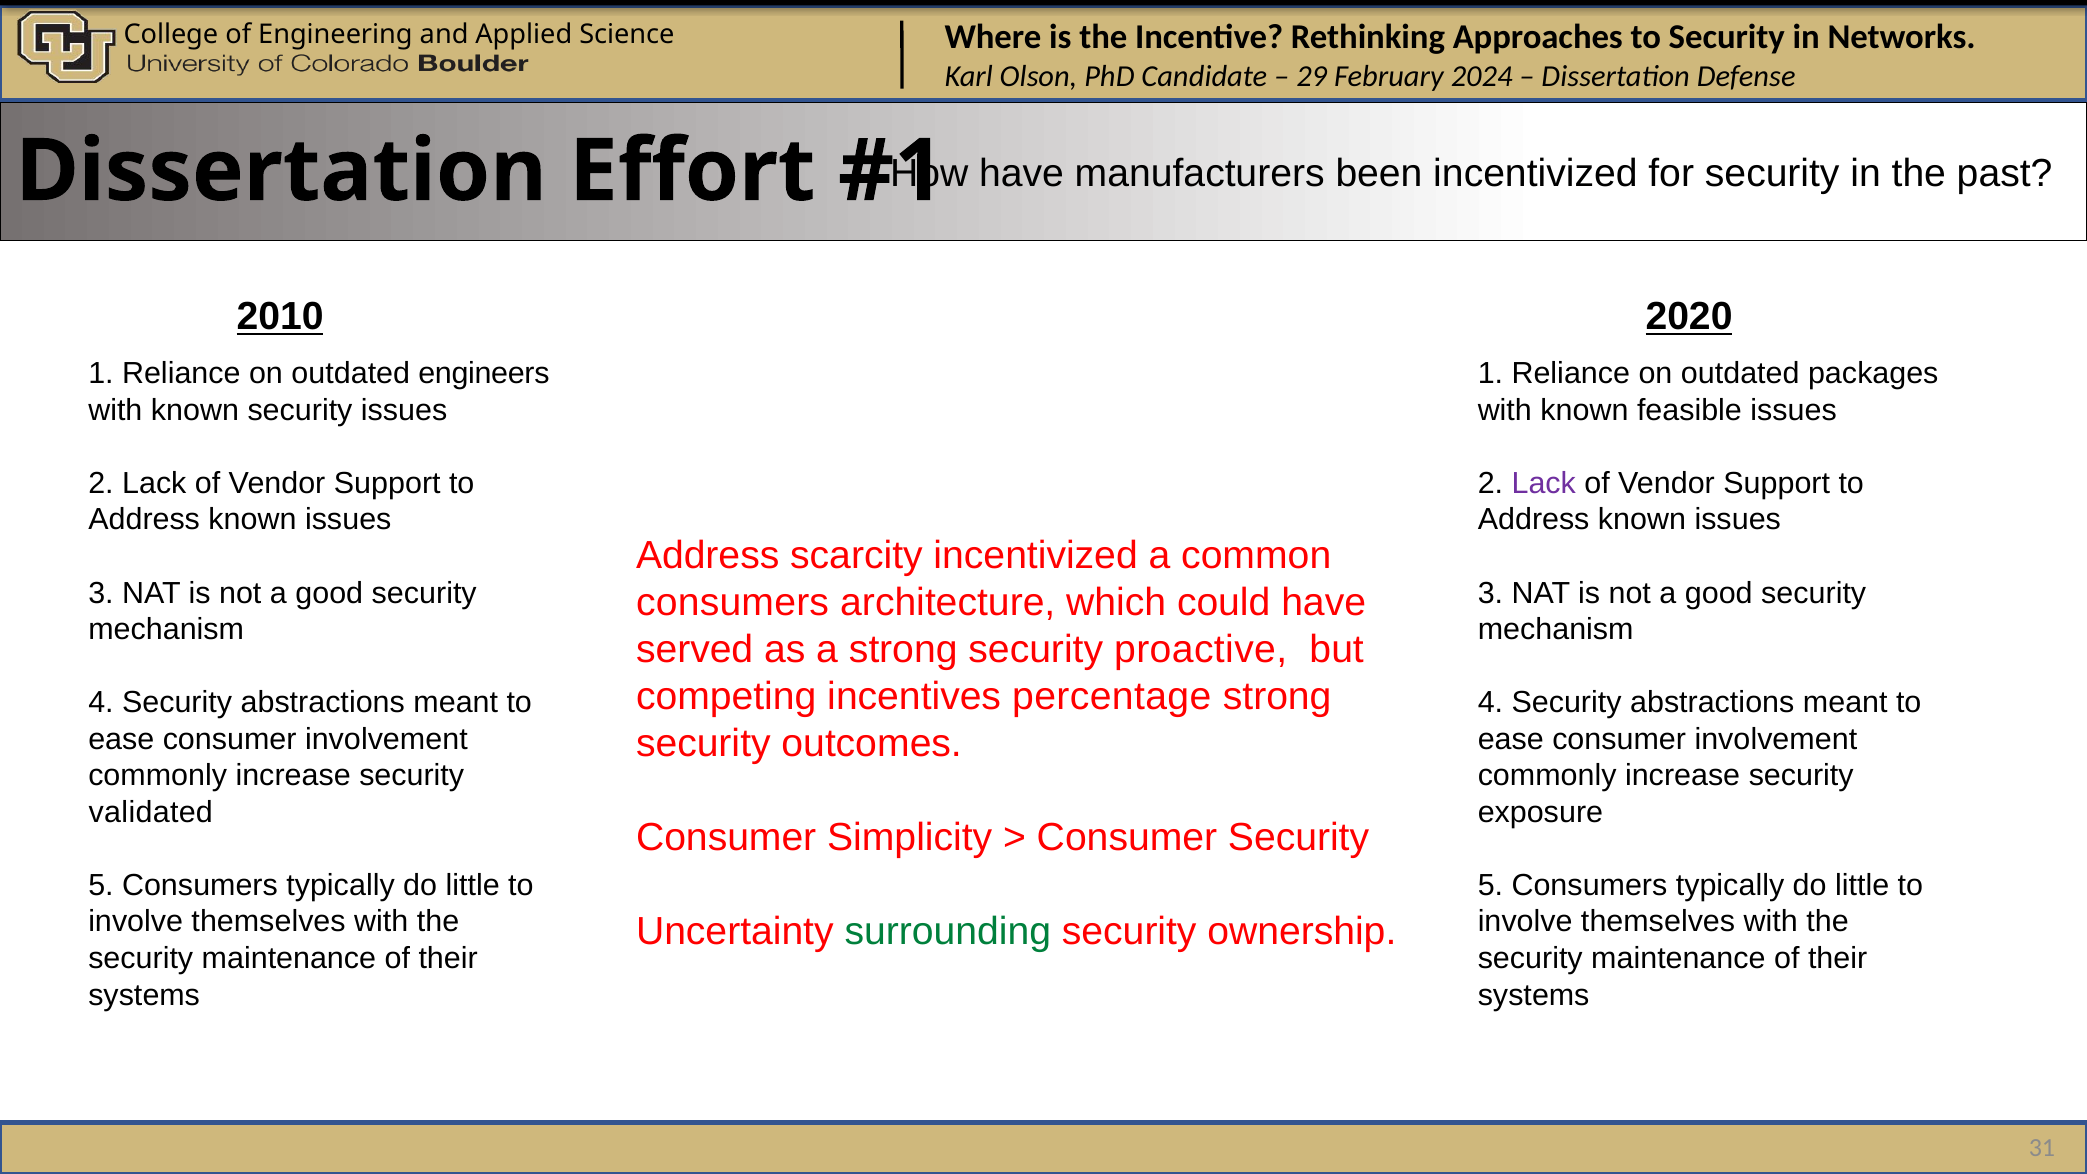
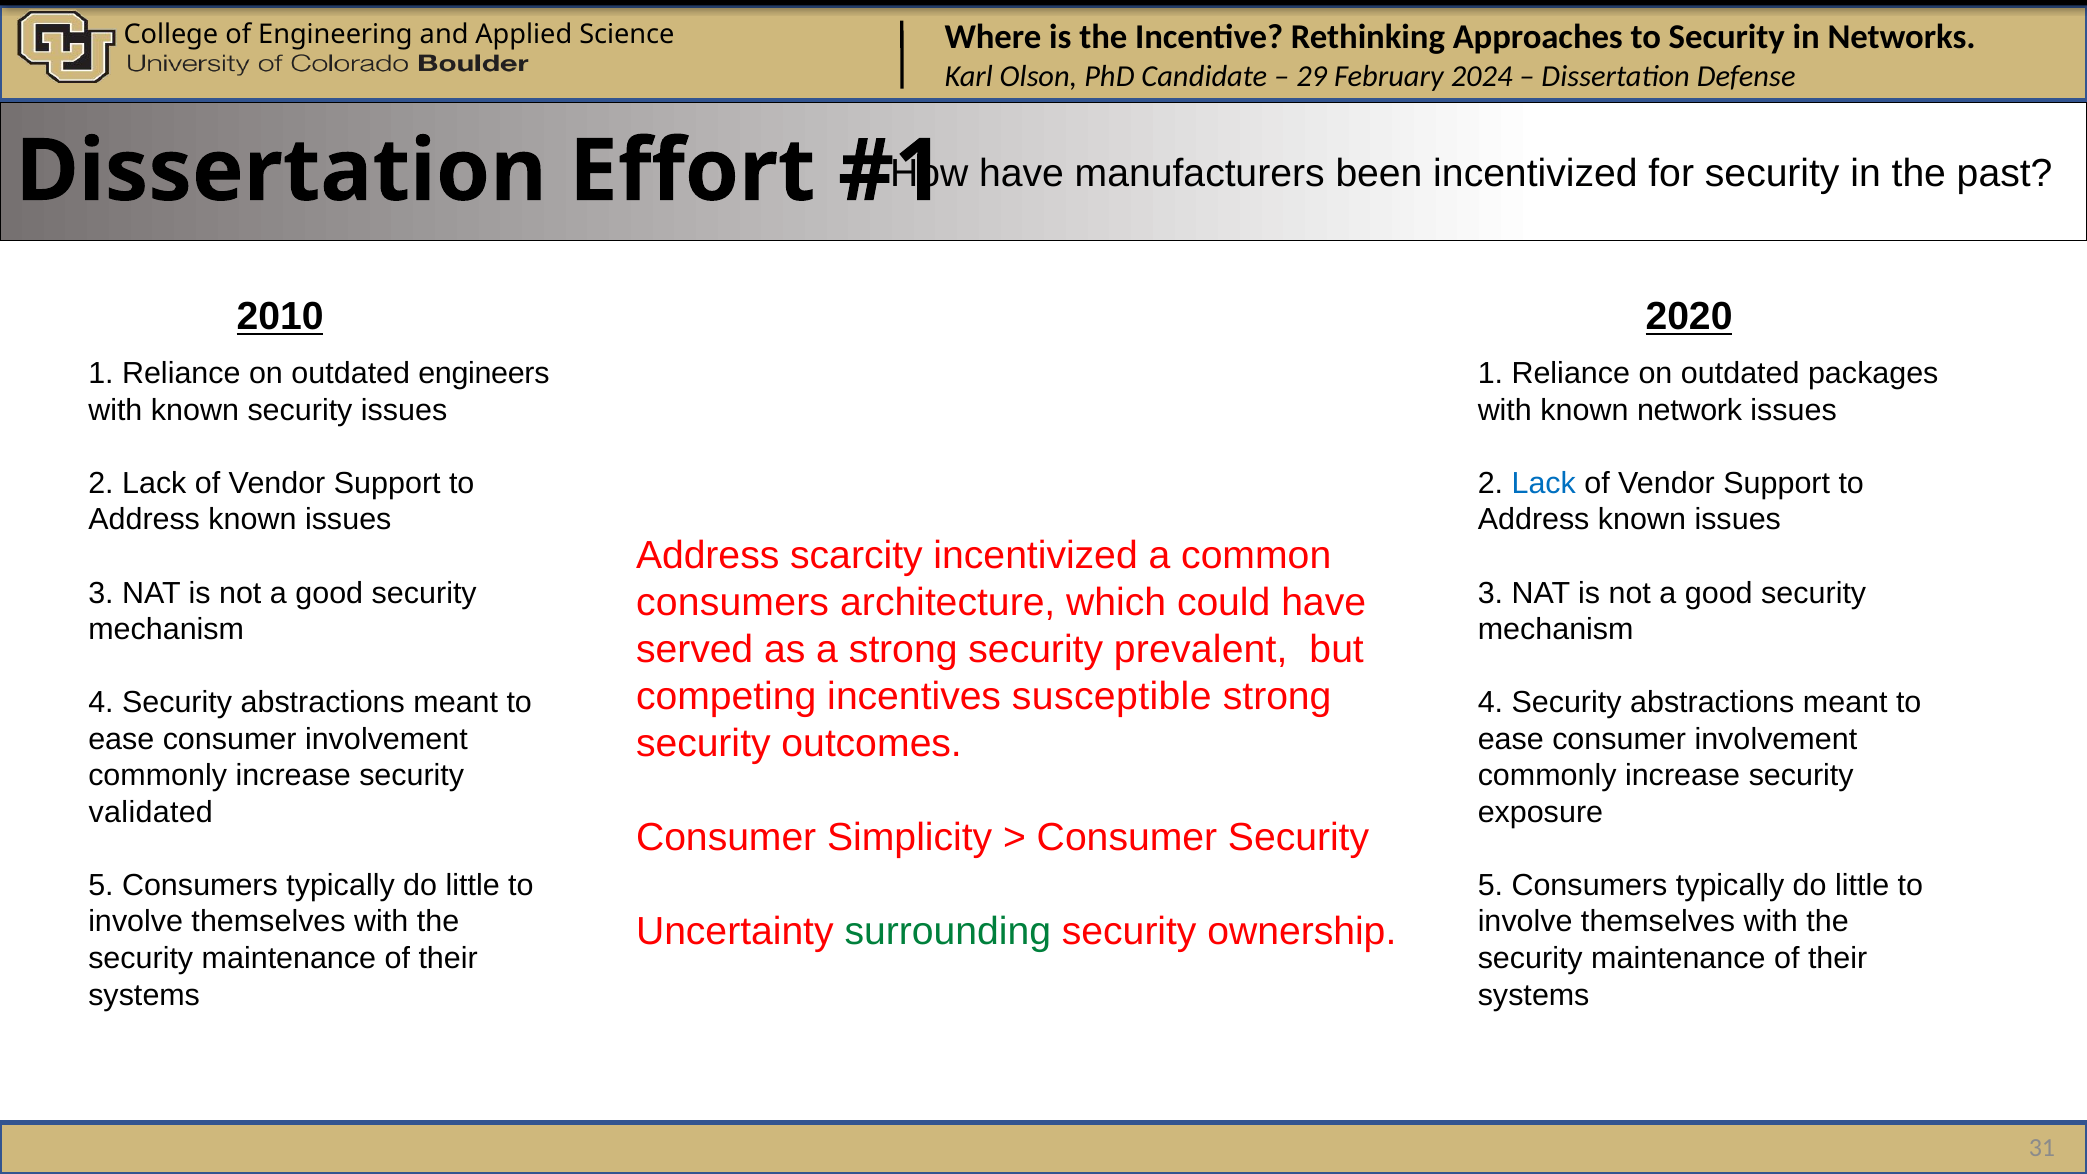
feasible: feasible -> network (1690, 410)
Lack colour: purple -> blue (1544, 483)
proactive: proactive -> prevalent (1201, 650)
percentage: percentage -> susceptible (1112, 696)
